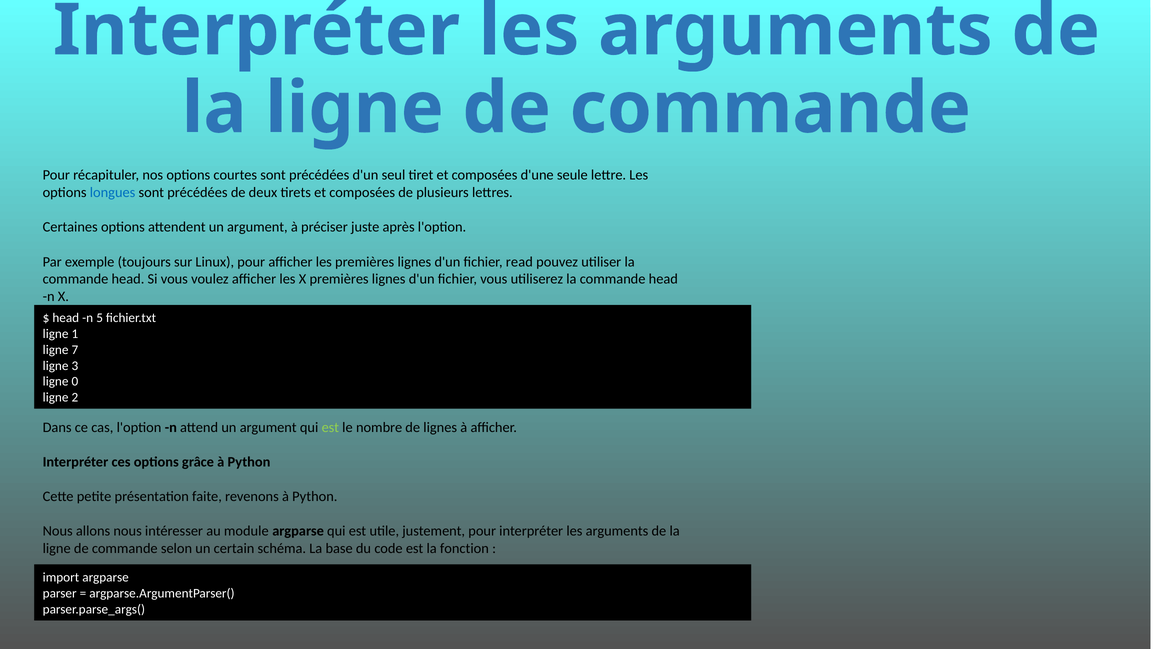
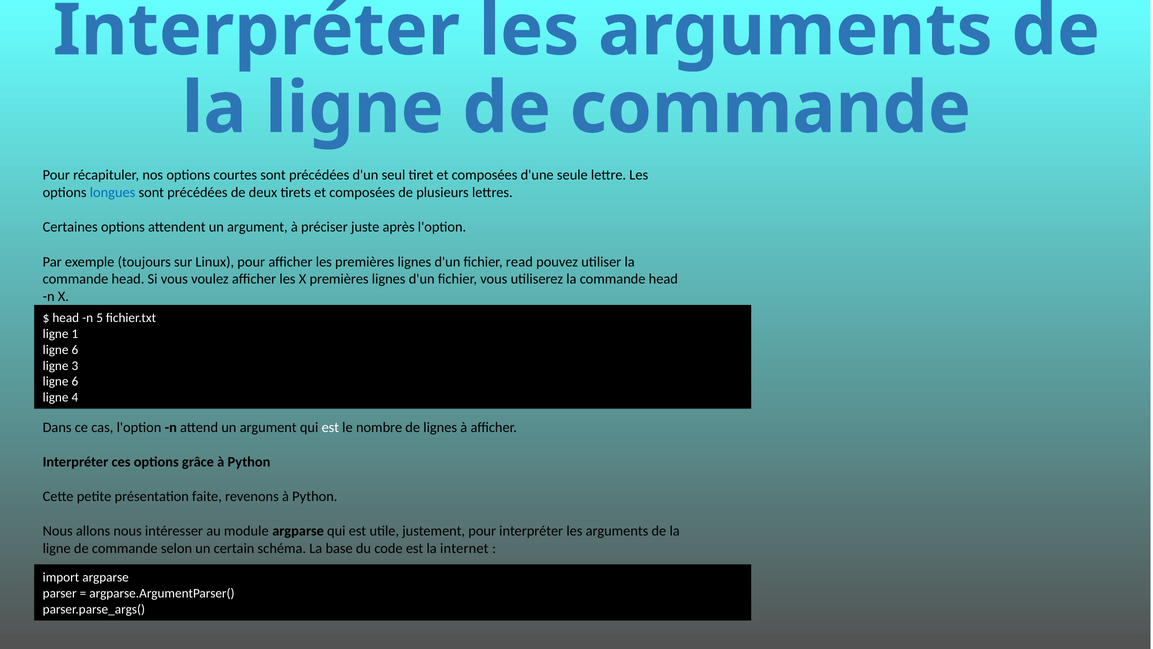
7: 7 -> 6 (75, 350)
0: 0 -> 6 (75, 381)
2: 2 -> 4 (75, 397)
est colour: light green -> white (330, 427)
fonction: fonction -> internet (464, 548)
